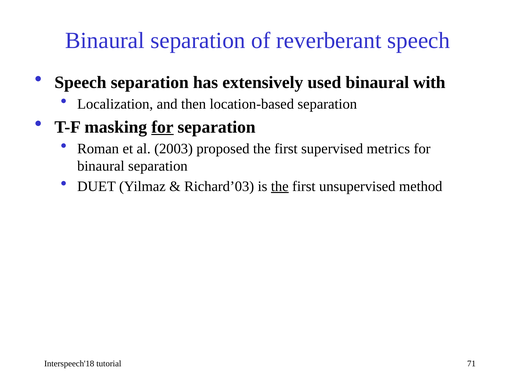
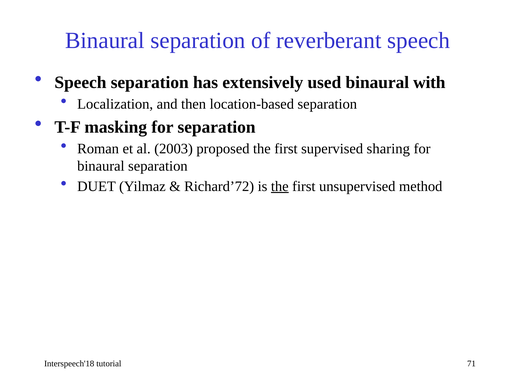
for underline: present -> none (162, 127)
metrics: metrics -> sharing (388, 149)
Richard’03: Richard’03 -> Richard’72 (219, 186)
